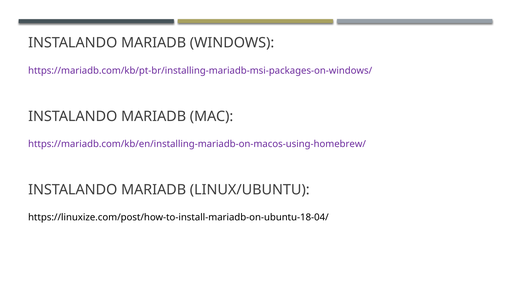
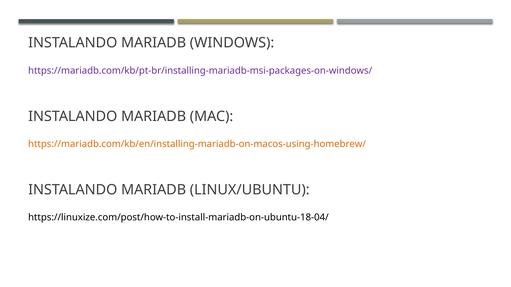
https://mariadb.com/kb/en/installing-mariadb-on-macos-using-homebrew/ colour: purple -> orange (197, 144)
